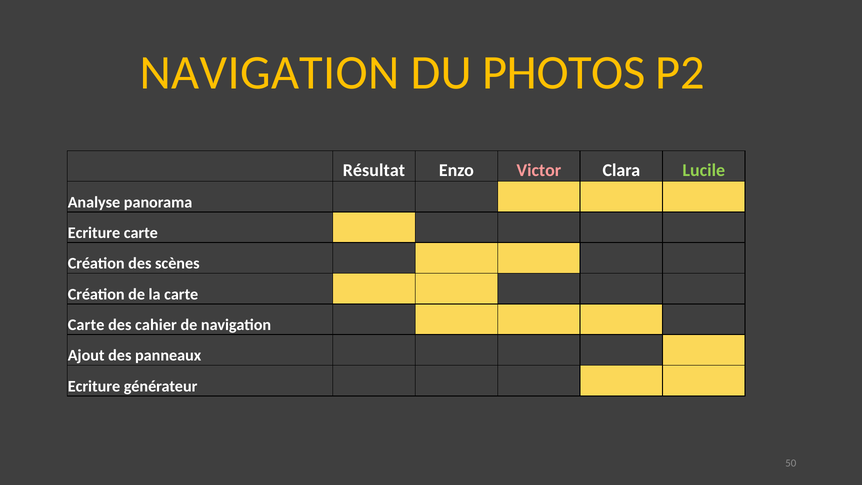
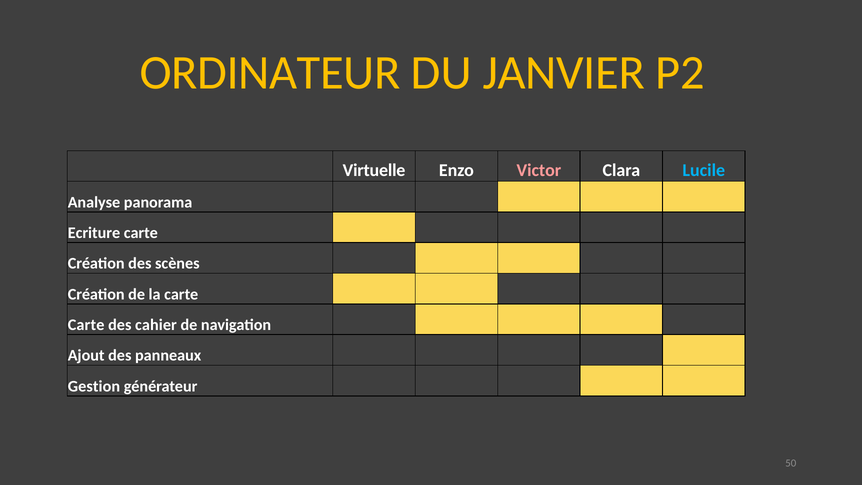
NAVIGATION: NAVIGATION -> ORDINATEUR (270, 73)
PHOTOS: PHOTOS -> JANVIER (564, 73)
Résultat: Résultat -> Virtuelle (374, 170)
Lucile colour: light green -> light blue (704, 170)
Ecriture: Ecriture -> Gestion (94, 386)
